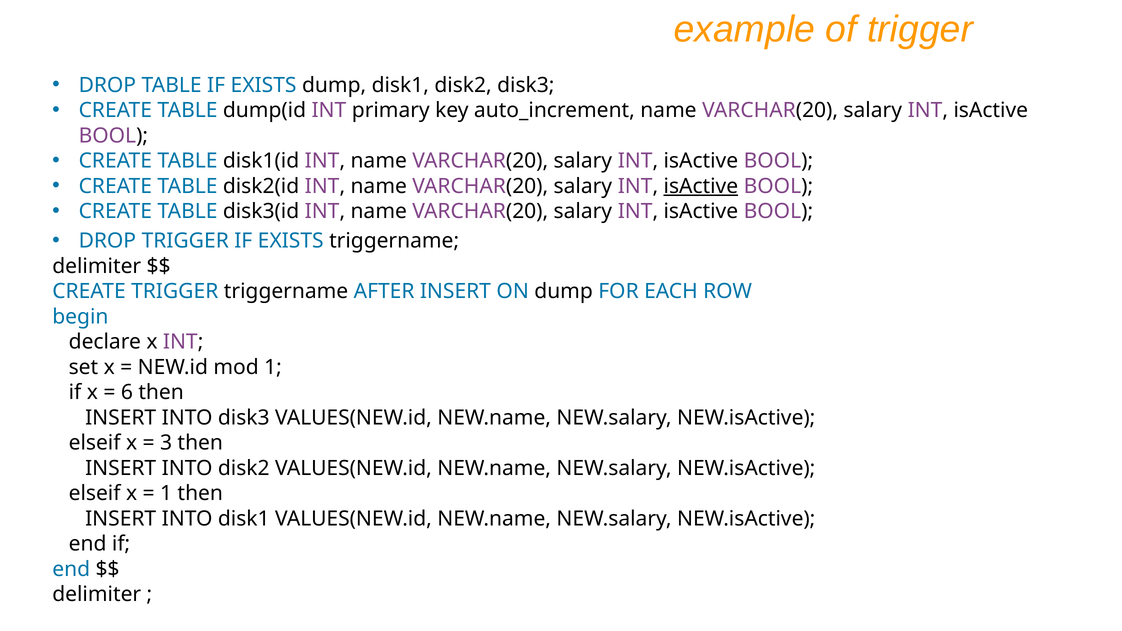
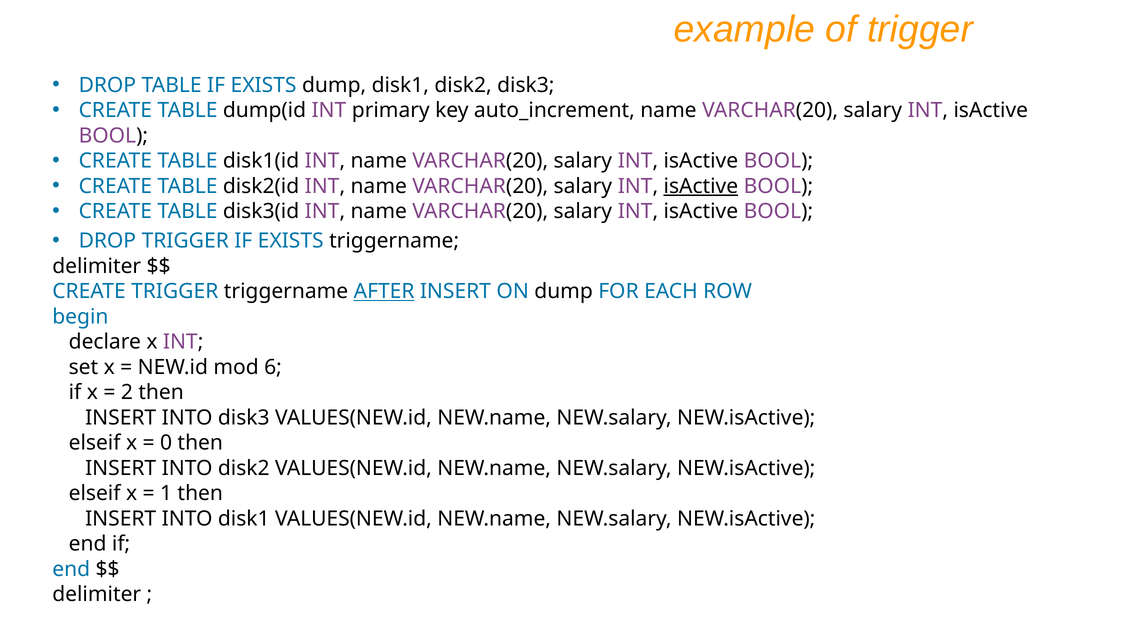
AFTER underline: none -> present (384, 292)
mod 1: 1 -> 6 (273, 367)
6: 6 -> 2 (127, 393)
3: 3 -> 0 (166, 443)
